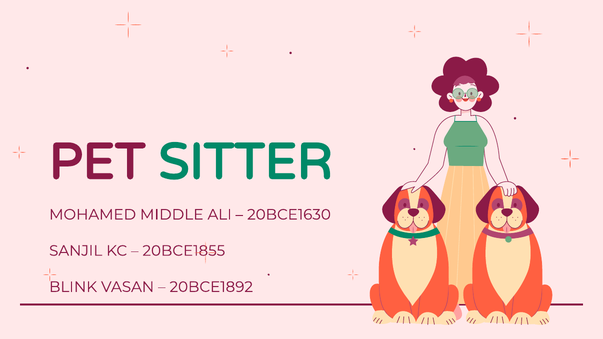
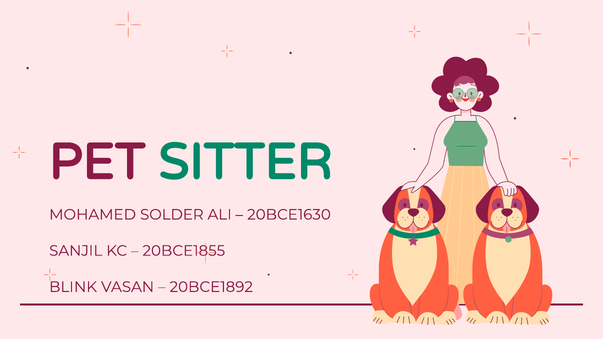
MIDDLE: MIDDLE -> SOLDER (172, 215)
